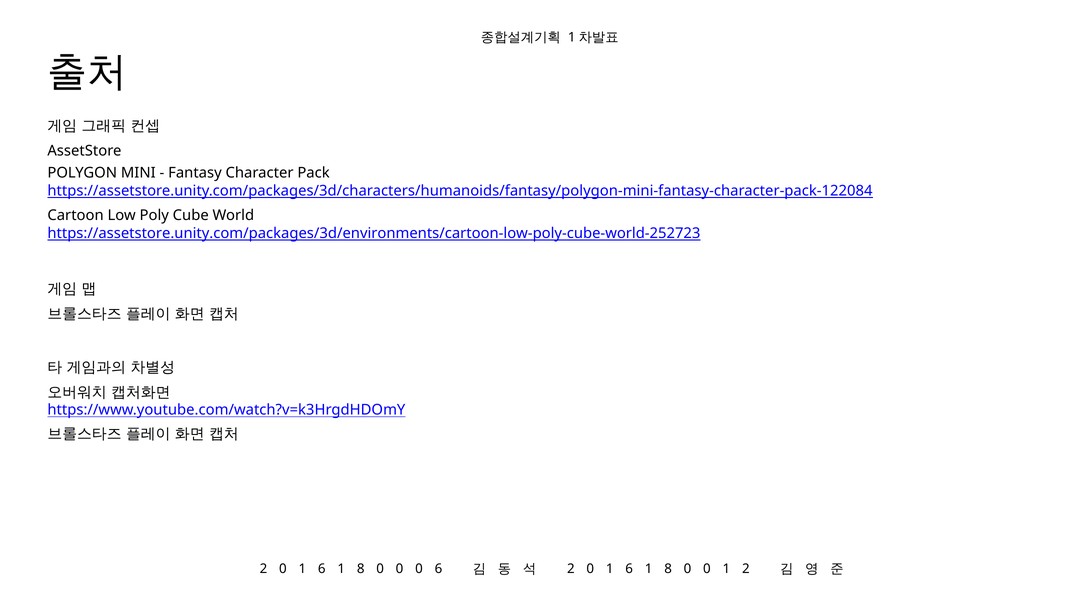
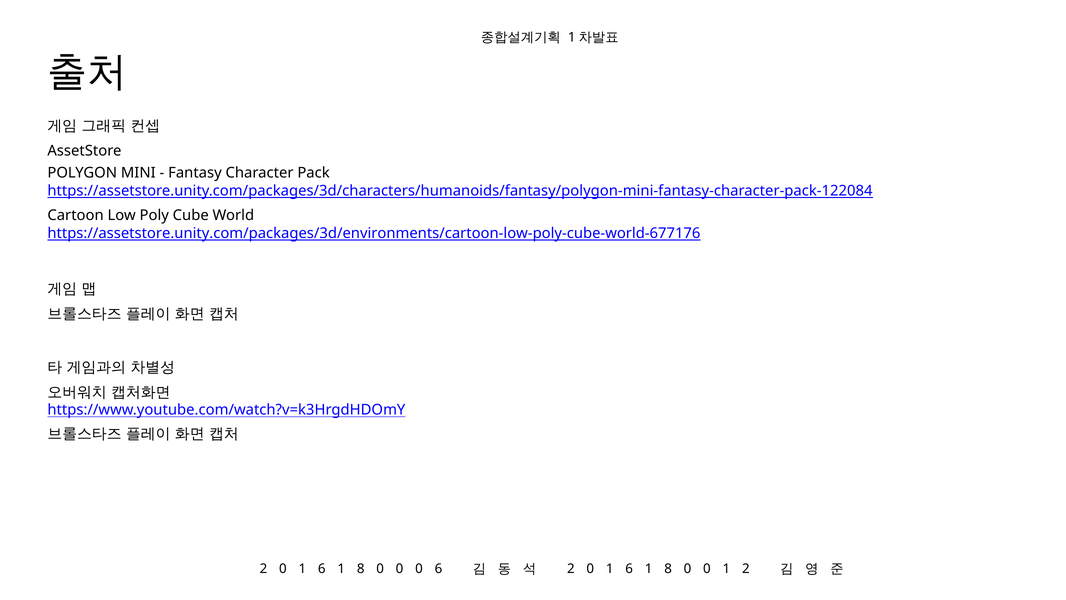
https://assetstore.unity.com/packages/3d/environments/cartoon-low-poly-cube-world-252723: https://assetstore.unity.com/packages/3d/environments/cartoon-low-poly-cube-world-252723 -> https://assetstore.unity.com/packages/3d/environments/cartoon-low-poly-cube-world-677176 (374, 233)
